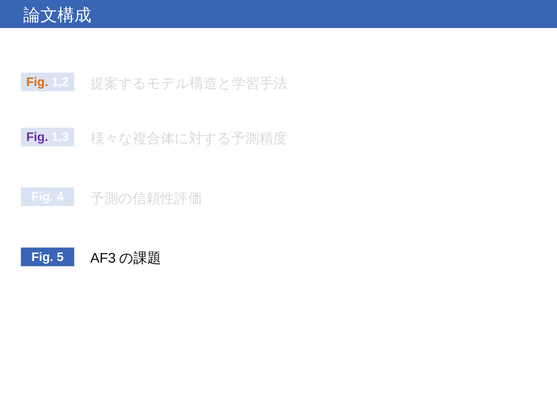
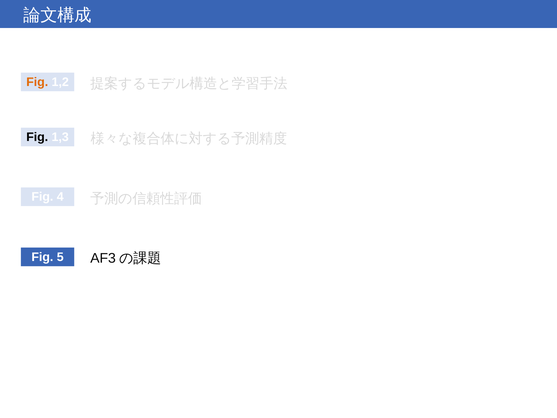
Fig colour: purple -> black (37, 137)
